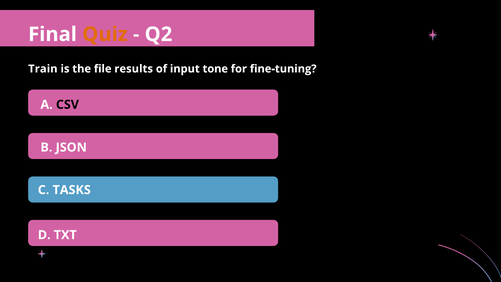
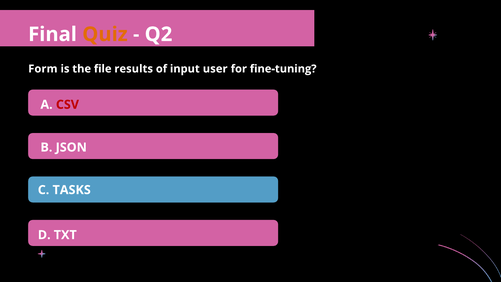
Train: Train -> Form (43, 69)
tone: tone -> user (215, 69)
CSV colour: black -> red (67, 105)
